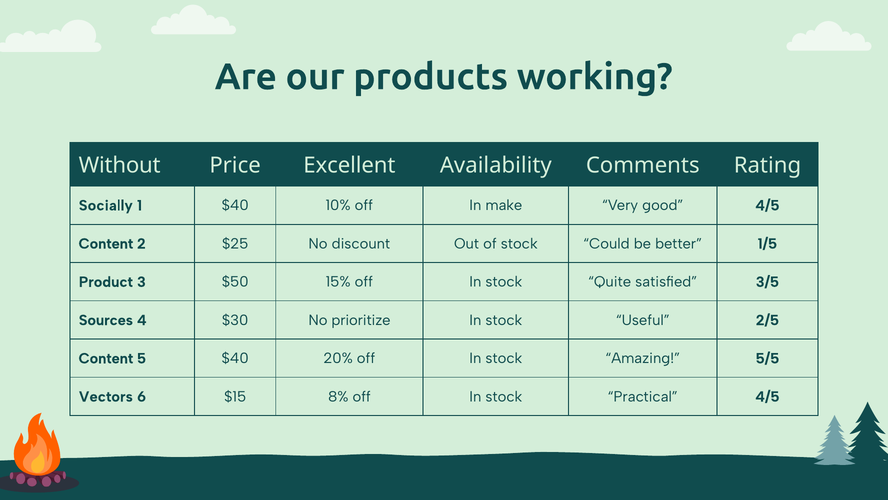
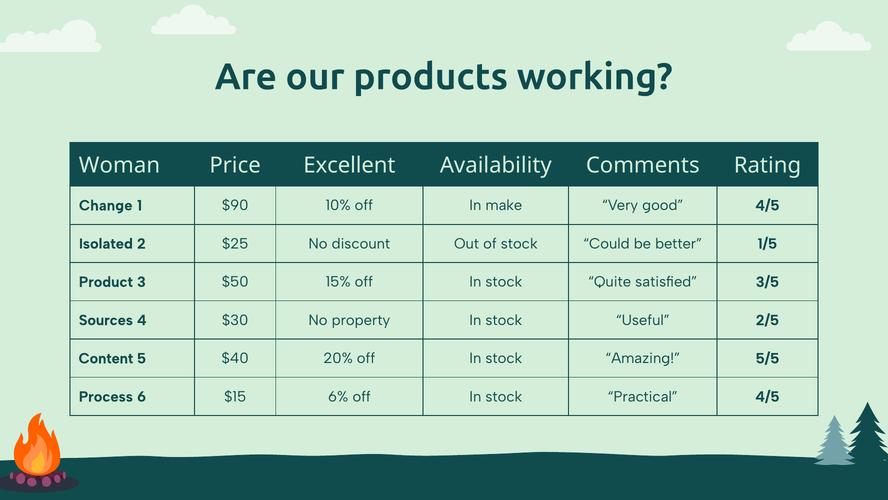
Without: Without -> Woman (119, 165)
Socially: Socially -> Change (106, 205)
1 $40: $40 -> $90 (235, 205)
Content: Content -> Isolated (106, 244)
prioritize: prioritize -> property (361, 320)
Vectors: Vectors -> Process (106, 396)
8%: 8% -> 6% (338, 396)
